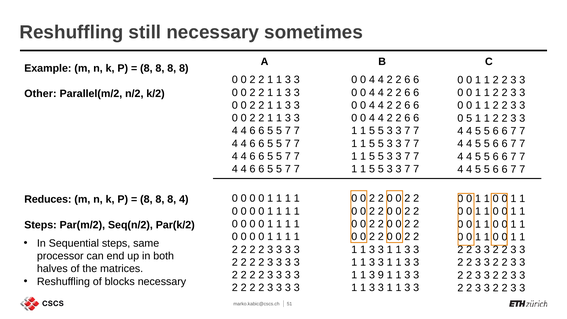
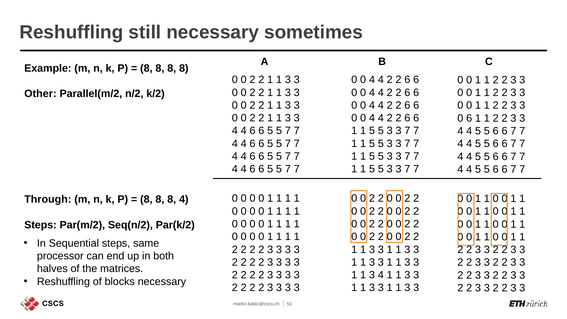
0 5: 5 -> 6 (469, 118)
Reduces: Reduces -> Through (48, 199)
1 3 9: 9 -> 4 (381, 275)
